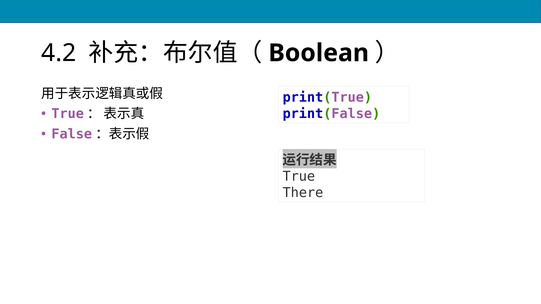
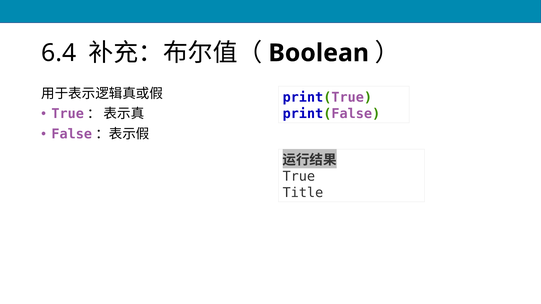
4.2: 4.2 -> 6.4 (59, 53)
There: There -> Title (303, 193)
